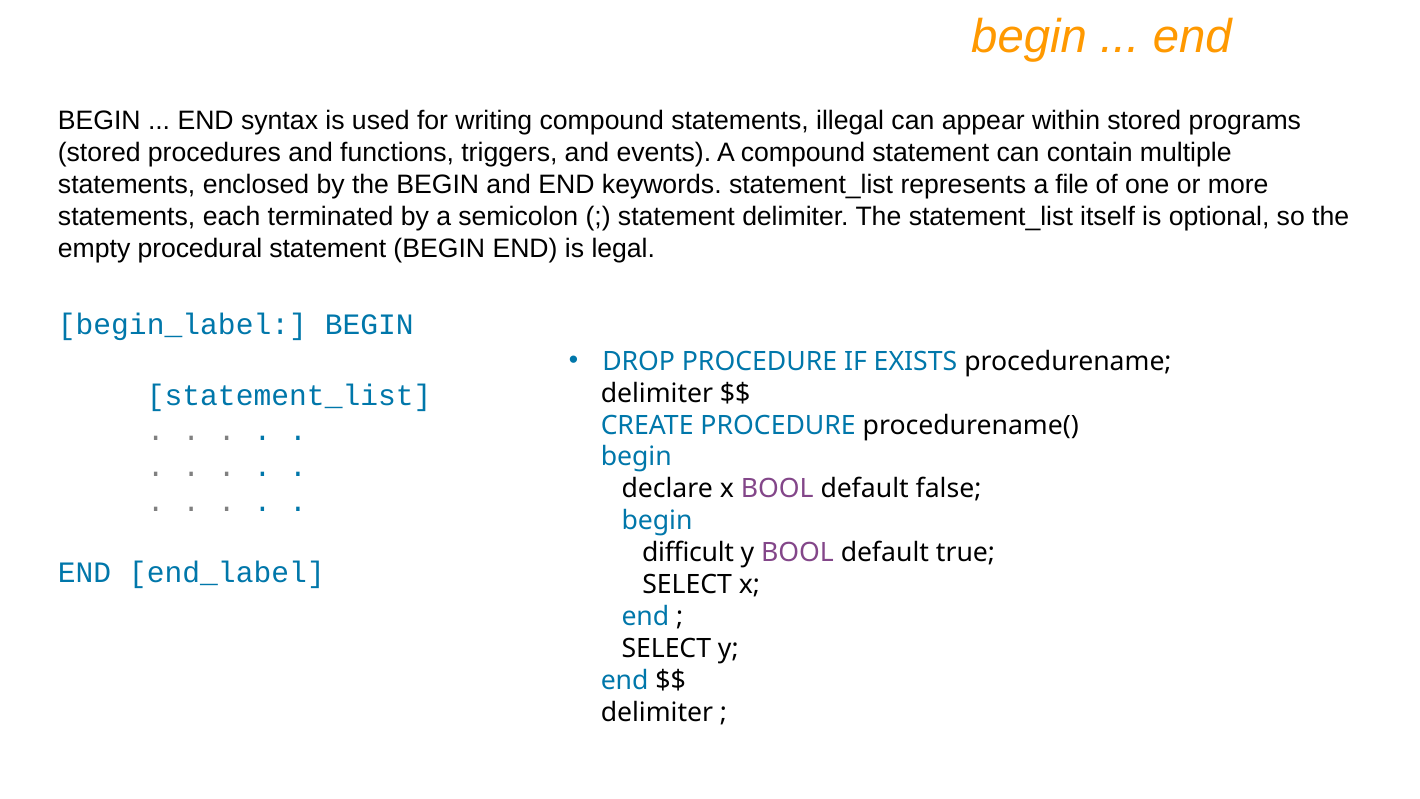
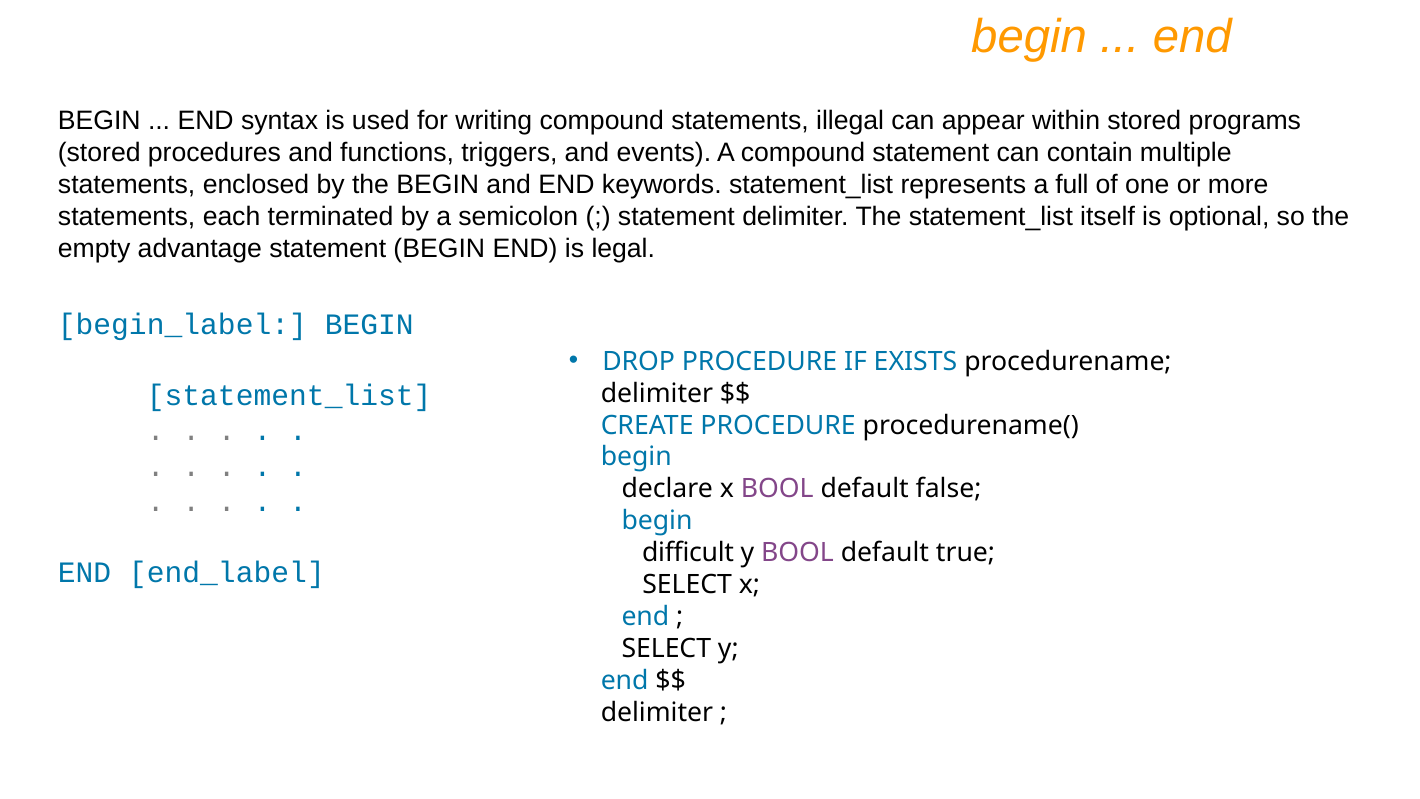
file: file -> full (1072, 185)
procedural: procedural -> advantage (200, 248)
